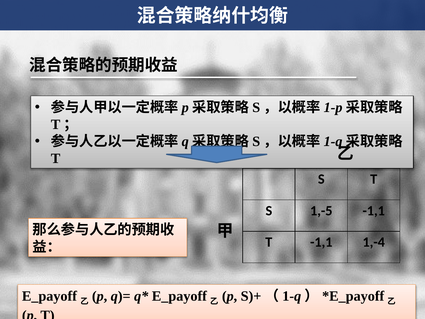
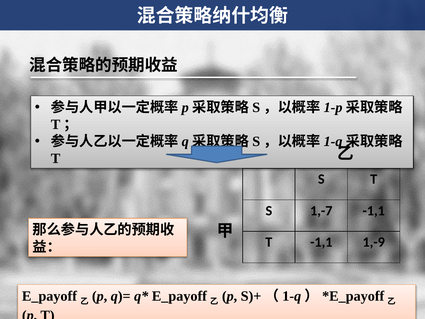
1,-5: 1,-5 -> 1,-7 (321, 211)
1,-4: 1,-4 -> 1,-9 (374, 242)
